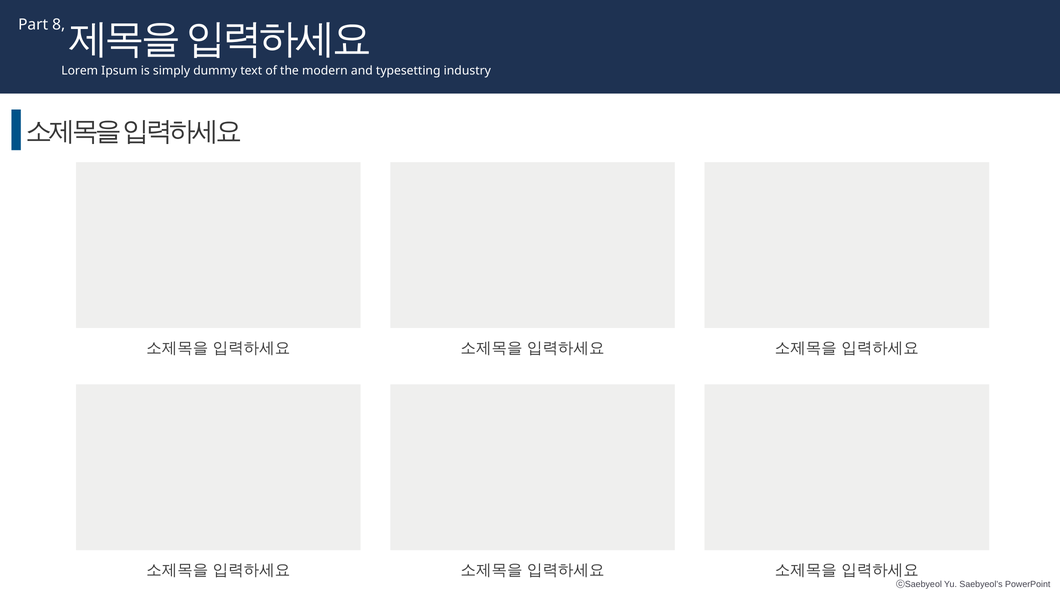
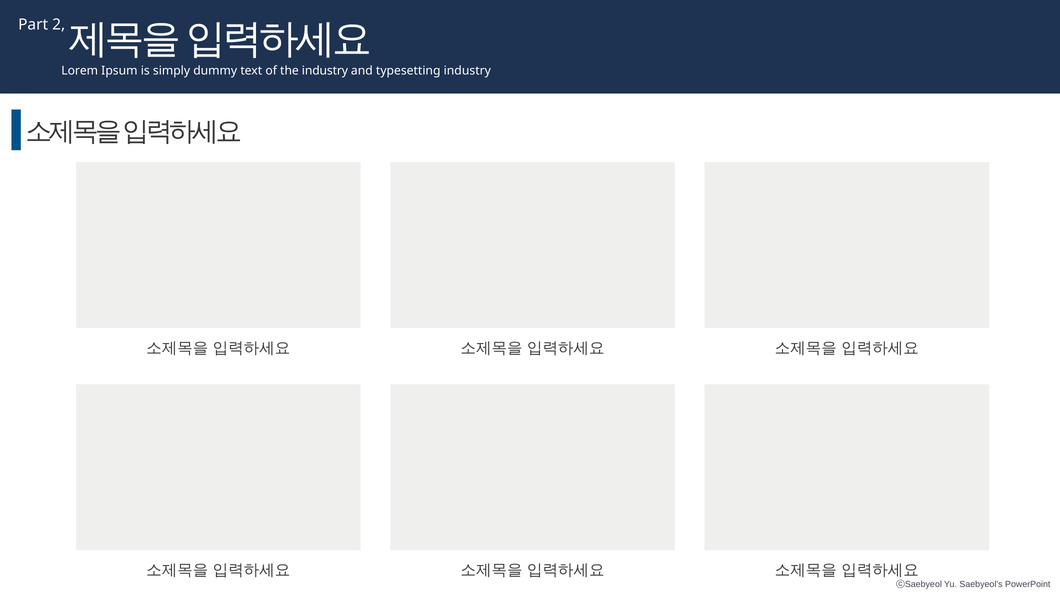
8: 8 -> 2 (59, 24)
the modern: modern -> industry (325, 71)
